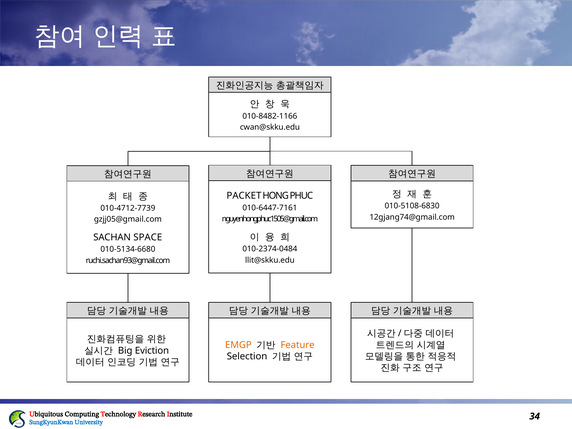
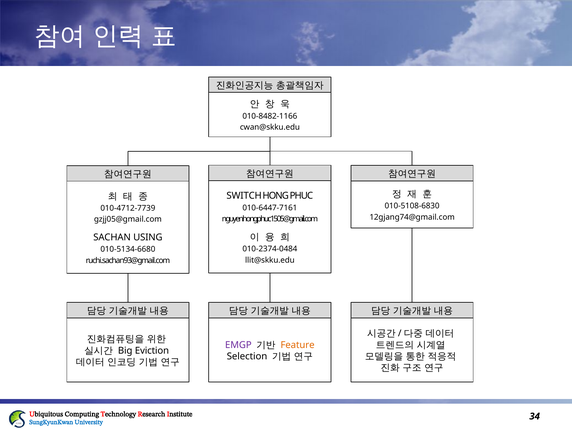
PACKET: PACKET -> SWITCH (244, 196)
SPACE: SPACE -> USING (148, 237)
EMGP colour: orange -> purple (238, 345)
